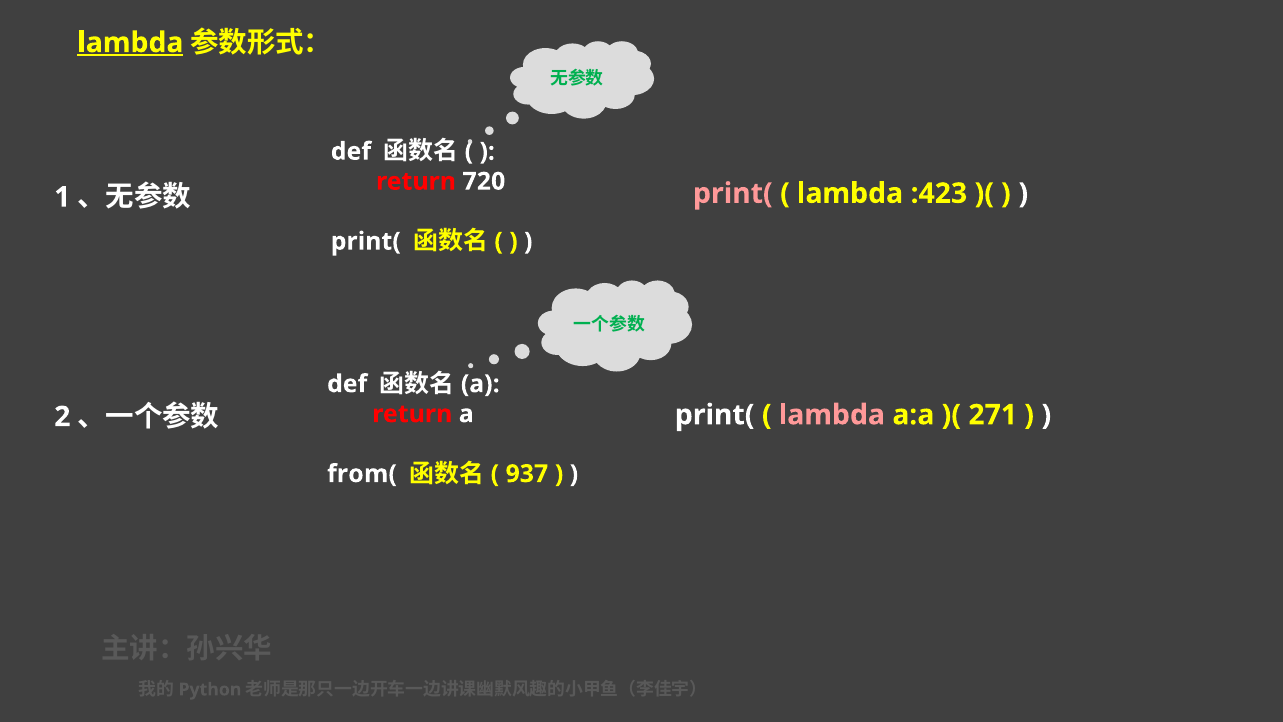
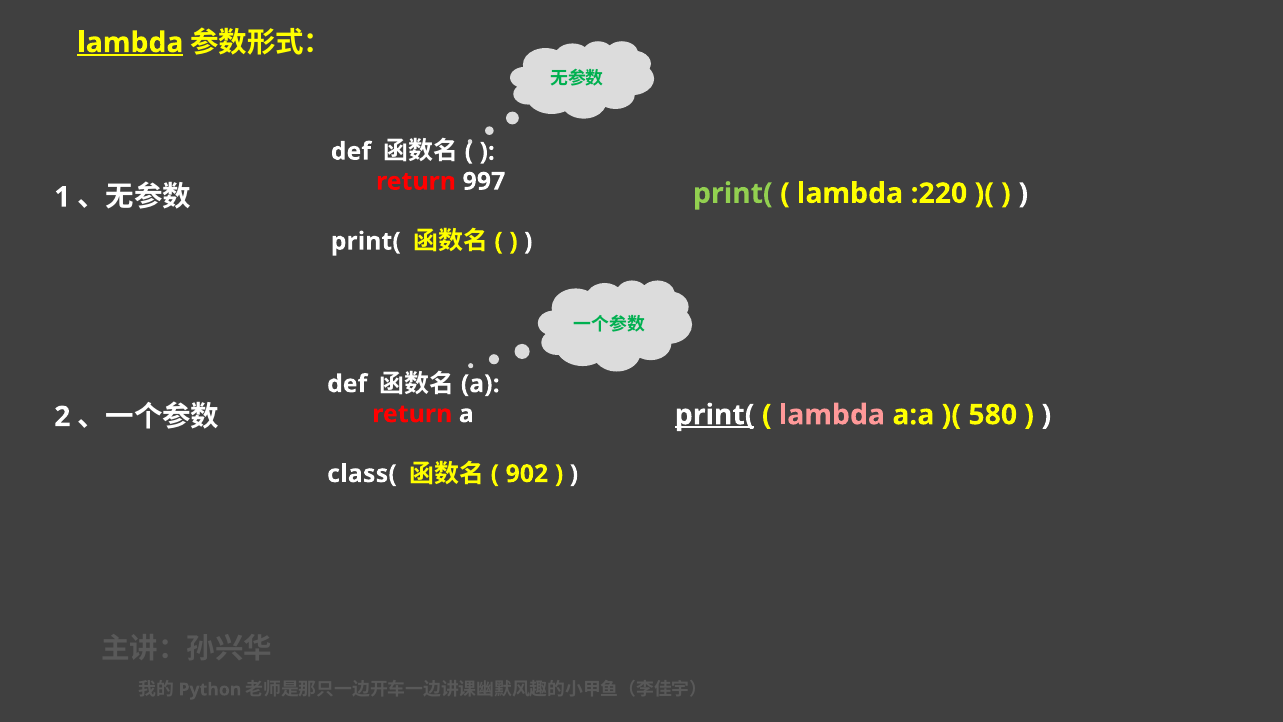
720: 720 -> 997 (484, 181)
print( colour: pink -> light green (733, 193)
:423: :423 -> :220 (939, 193)
print( underline: none -> present (715, 415)
271: 271 -> 580 (993, 415)
from(: from( -> class( (362, 474)
937: 937 -> 902 (527, 474)
